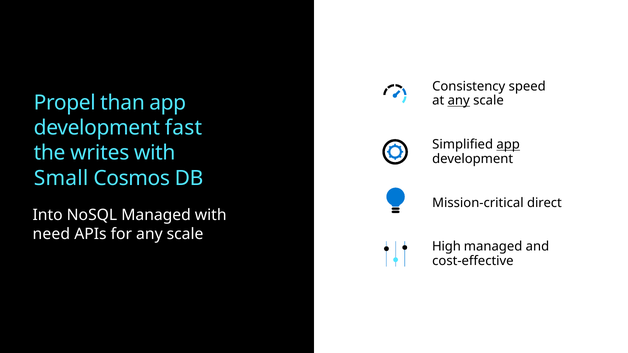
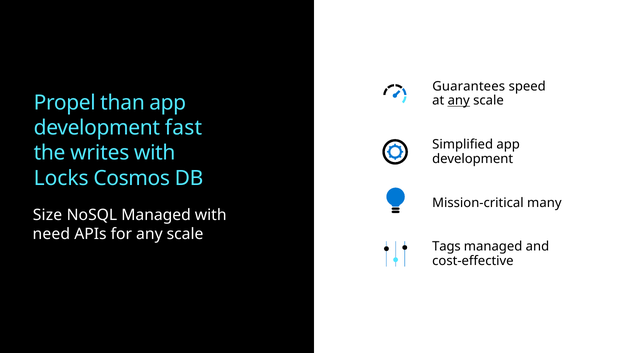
Consistency: Consistency -> Guarantees (469, 86)
app underline: present -> none (508, 145)
Small: Small -> Locks (61, 178)
direct: direct -> many (544, 203)
Into: Into -> Size (48, 215)
High: High -> Tags (446, 247)
